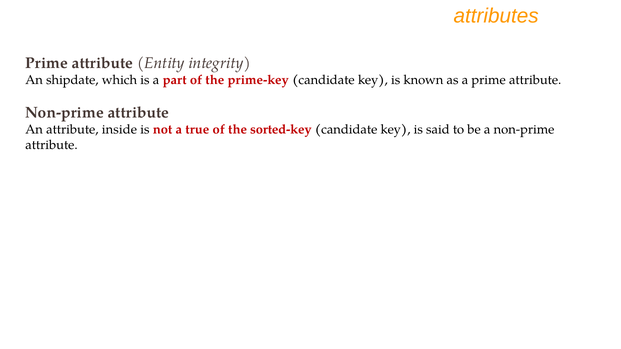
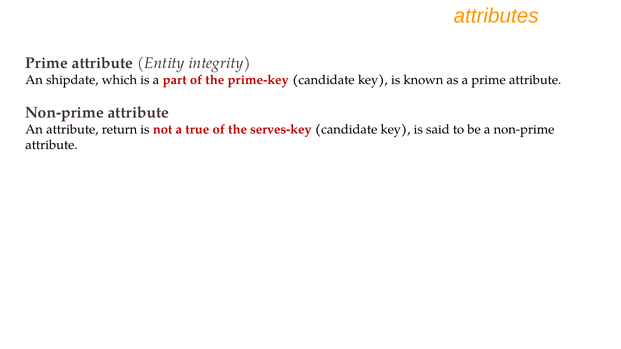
inside: inside -> return (120, 130)
sorted-key: sorted-key -> serves-key (281, 130)
